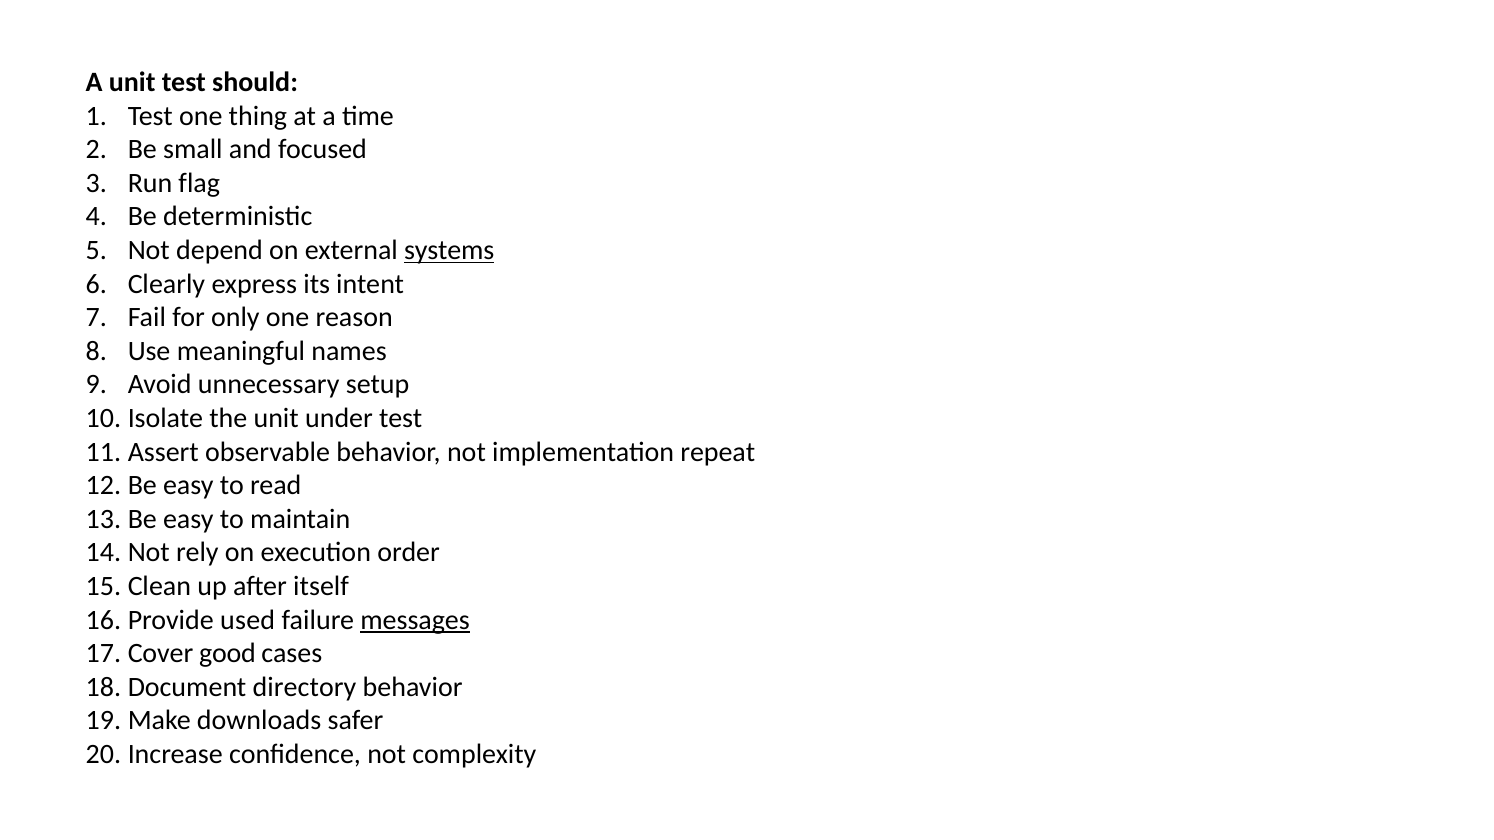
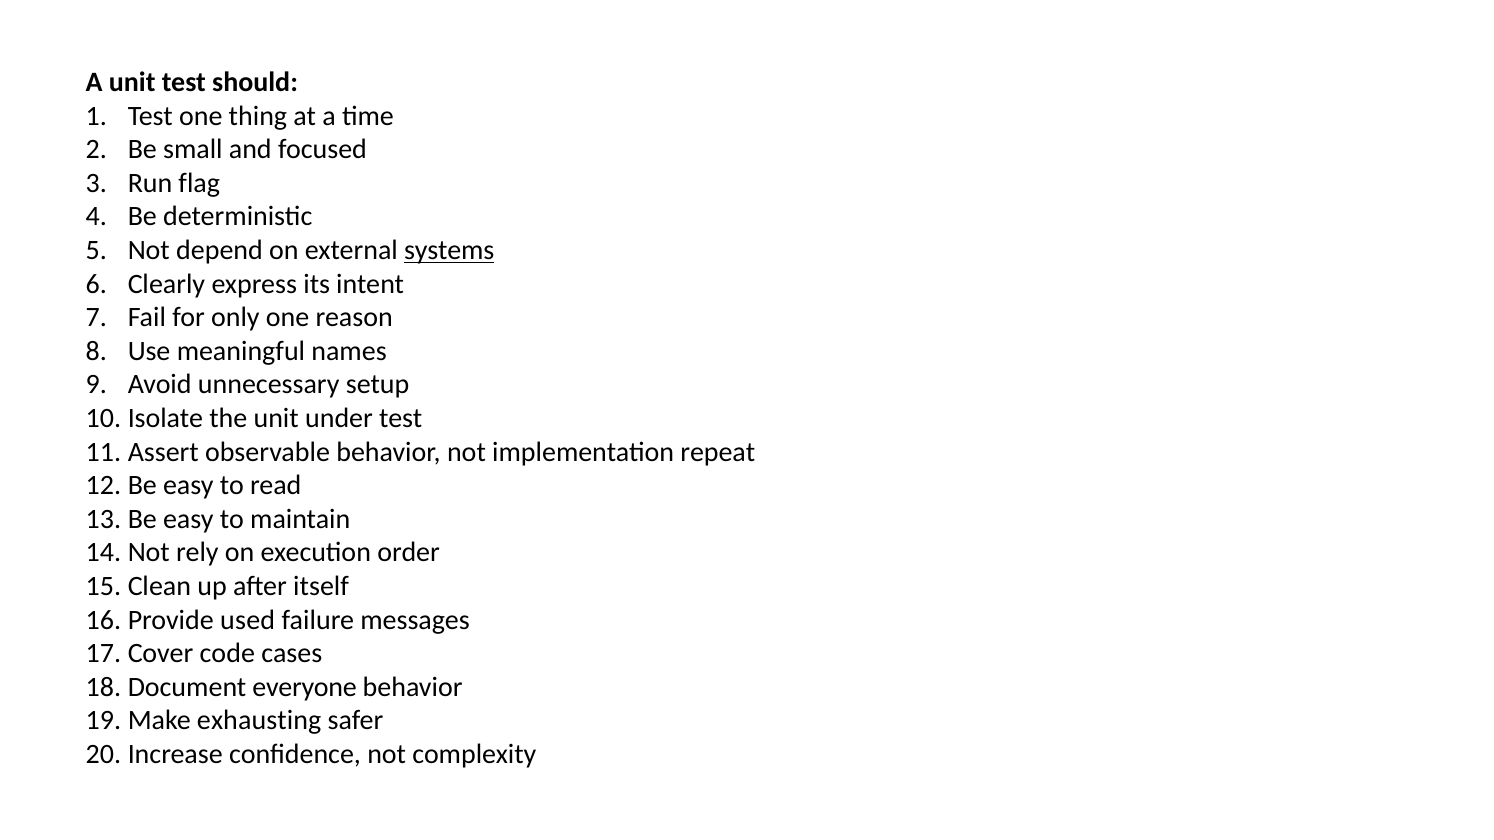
messages underline: present -> none (415, 620)
good: good -> code (227, 654)
directory: directory -> everyone (305, 687)
downloads: downloads -> exhausting (259, 721)
